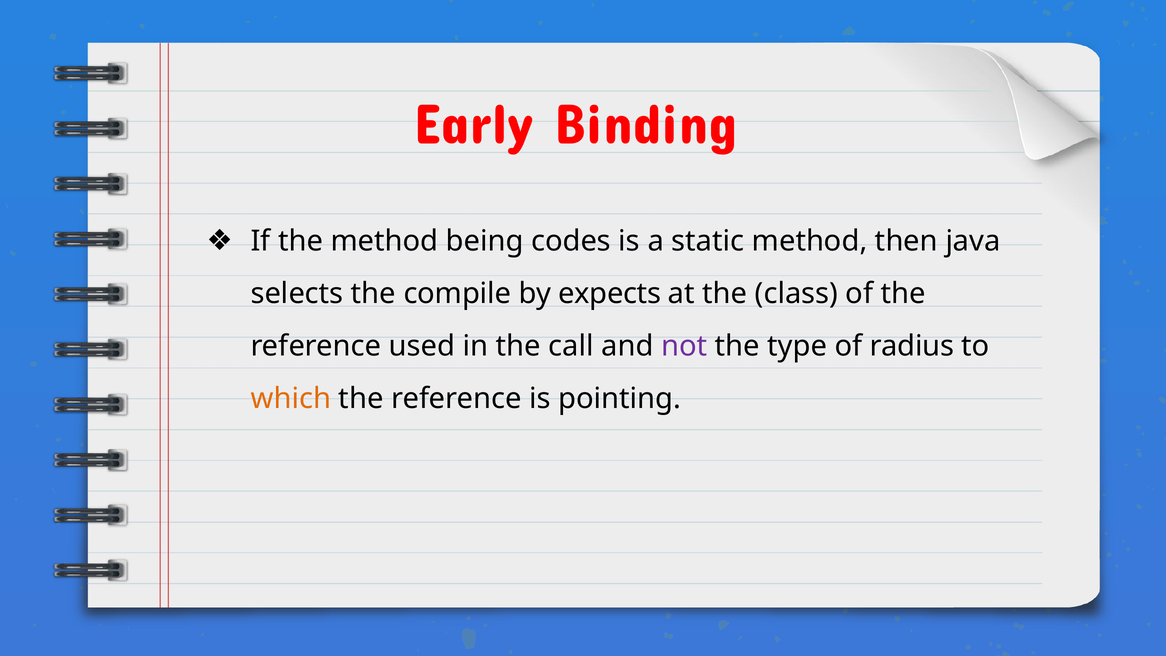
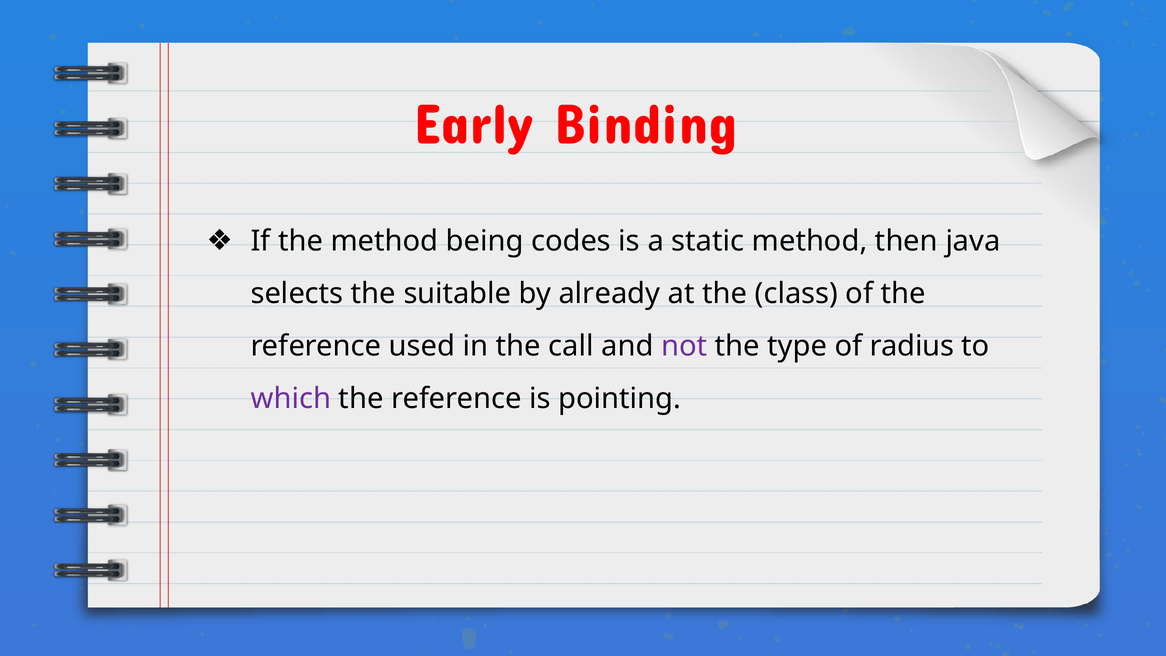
compile: compile -> suitable (457, 294)
expects: expects -> already (609, 294)
which colour: orange -> purple (291, 399)
